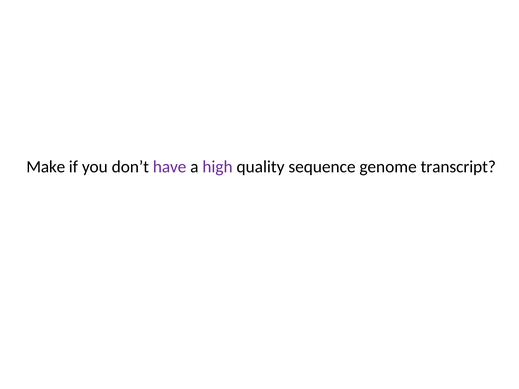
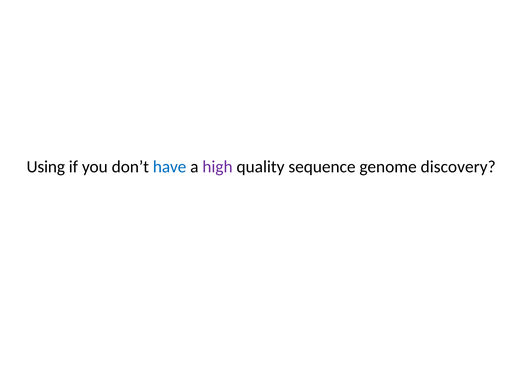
Make: Make -> Using (46, 167)
have colour: purple -> blue (170, 167)
transcript: transcript -> discovery (458, 167)
